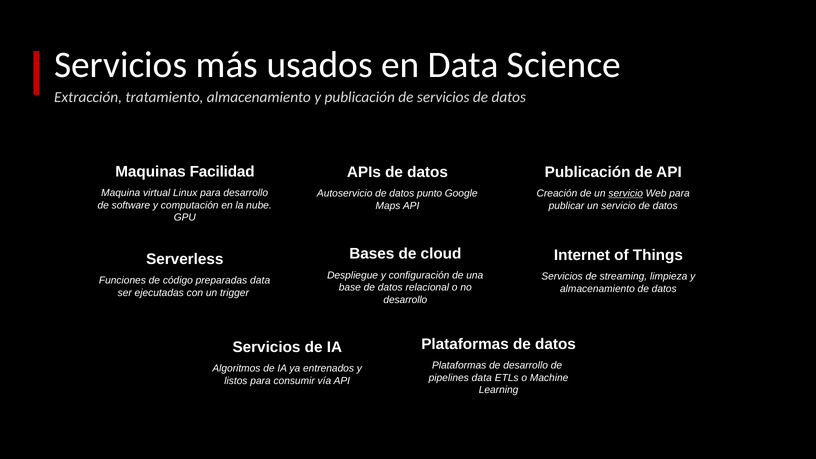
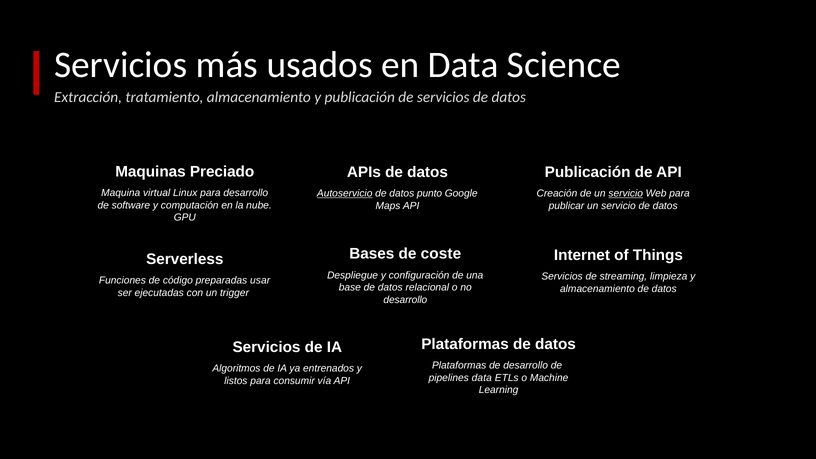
Facilidad: Facilidad -> Preciado (222, 172)
Autoservicio underline: none -> present (345, 193)
cloud: cloud -> coste (441, 254)
preparadas data: data -> usar (260, 281)
